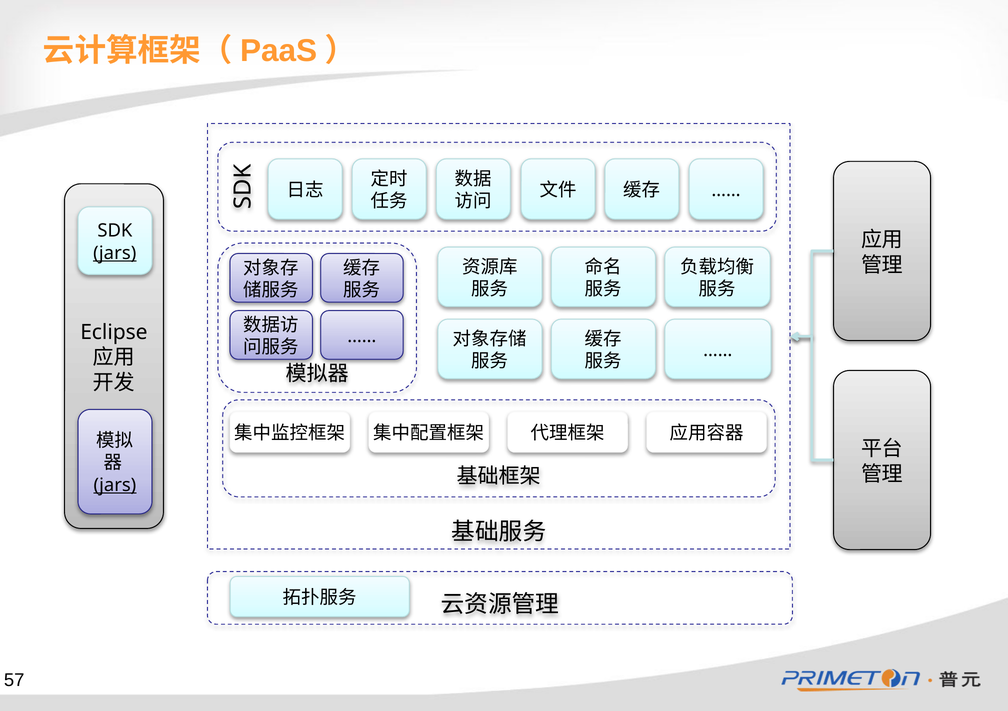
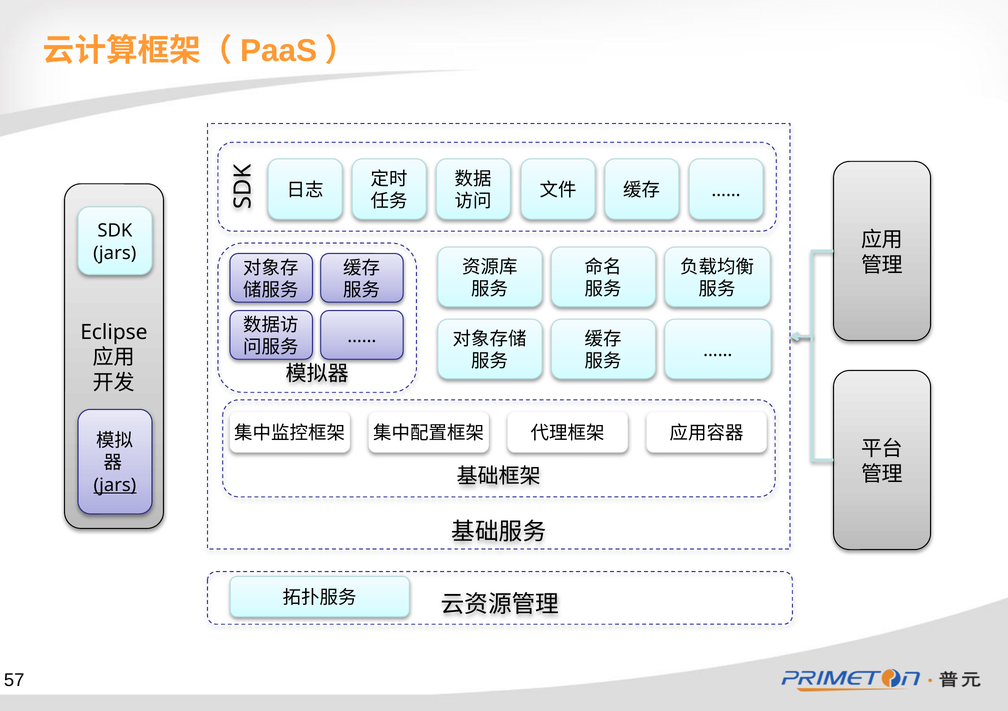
jars underline: present -> none (115, 253)
